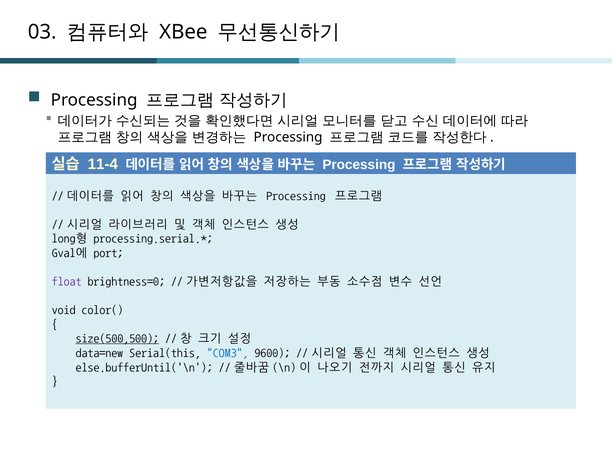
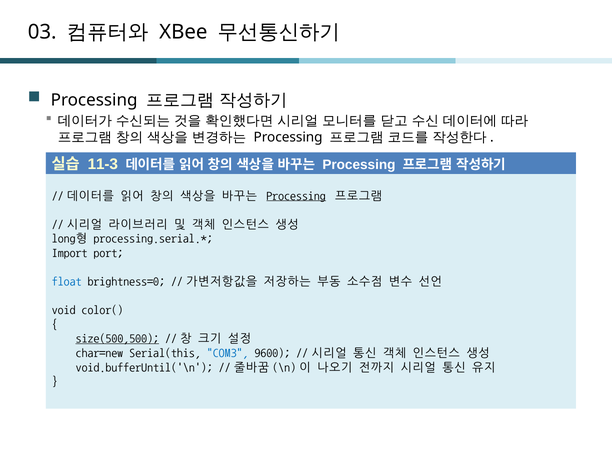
11-4: 11-4 -> 11-3 (103, 164)
Processing underline: none -> present (296, 196)
Gval에: Gval에 -> Import (70, 253)
float colour: purple -> blue (67, 281)
data=new: data=new -> char=new (99, 353)
else.bufferUntil('\n: else.bufferUntil('\n -> void.bufferUntil('\n (144, 367)
